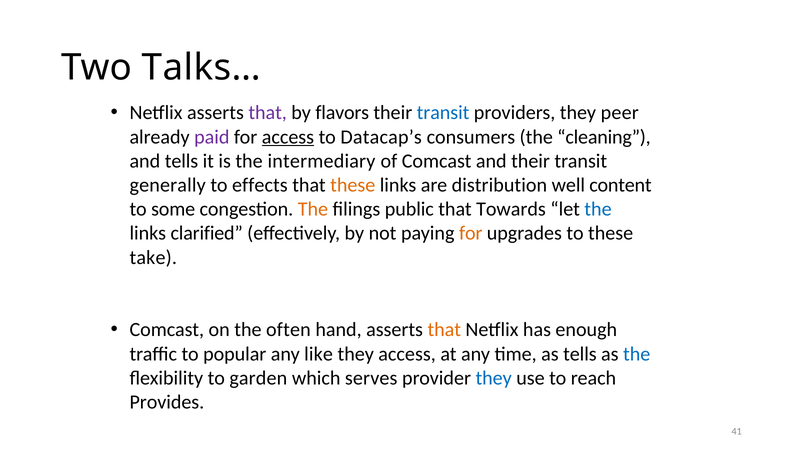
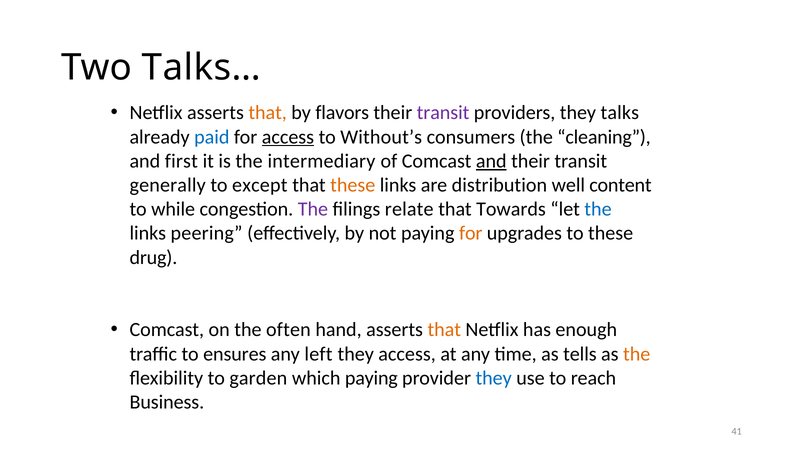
that colour: purple -> orange (268, 113)
transit colour: blue -> purple (443, 113)
peer: peer -> talks (620, 113)
paid colour: purple -> blue (212, 137)
Datacap’s: Datacap’s -> Without’s (381, 137)
and tells: tells -> first (181, 161)
and underline: none -> present (491, 161)
effects: effects -> except (260, 185)
some: some -> while (173, 209)
The colour: orange -> purple (313, 209)
public: public -> relate (409, 209)
clarified: clarified -> peering (207, 233)
take: take -> drug (153, 257)
popular: popular -> ensures (235, 354)
like: like -> left (318, 354)
the colour: blue -> orange (637, 354)
which serves: serves -> paying (371, 378)
Provides: Provides -> Business (167, 402)
